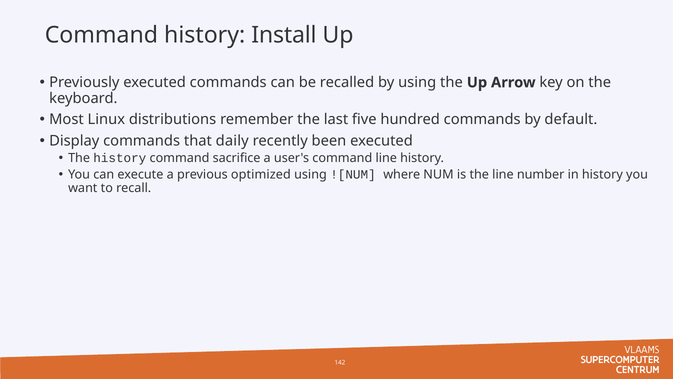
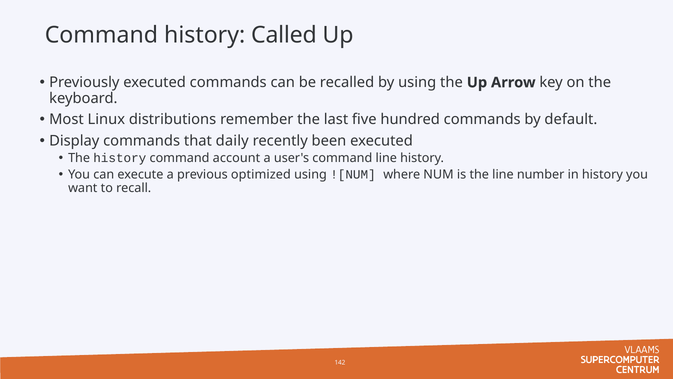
Install: Install -> Called (284, 35)
sacrifice: sacrifice -> account (236, 158)
